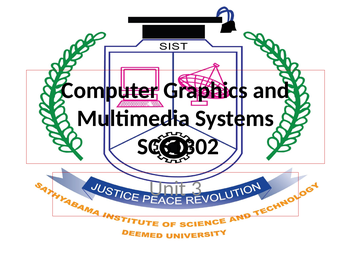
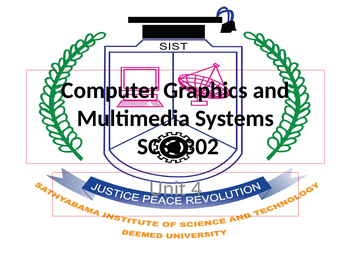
3: 3 -> 4 (196, 189)
